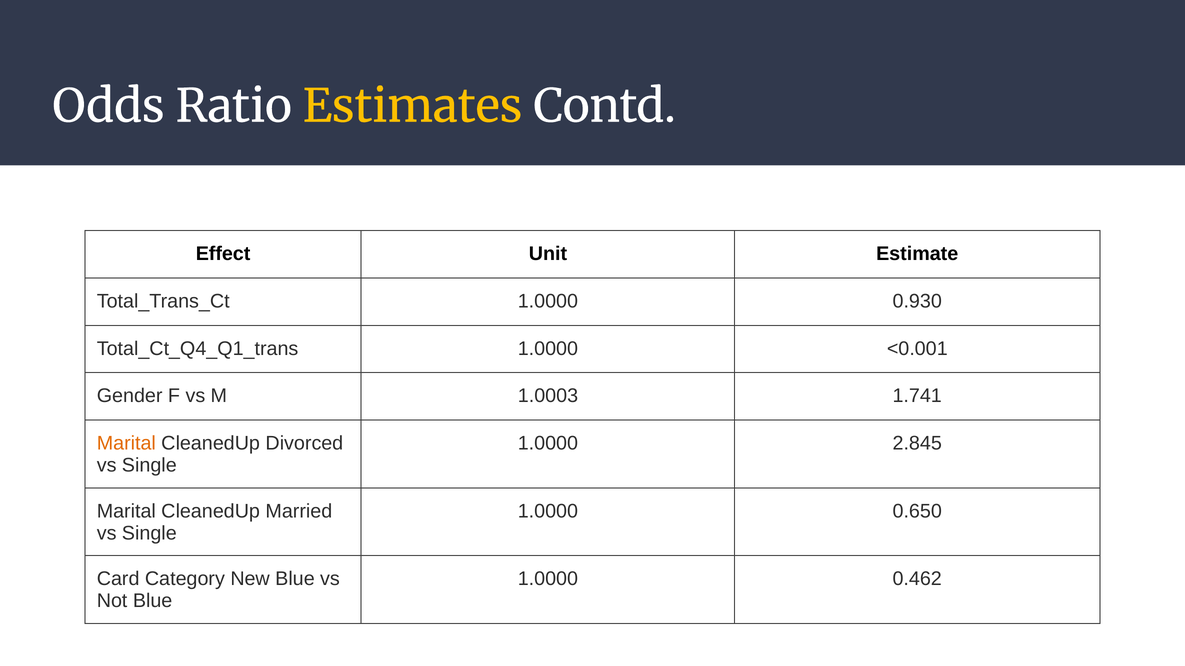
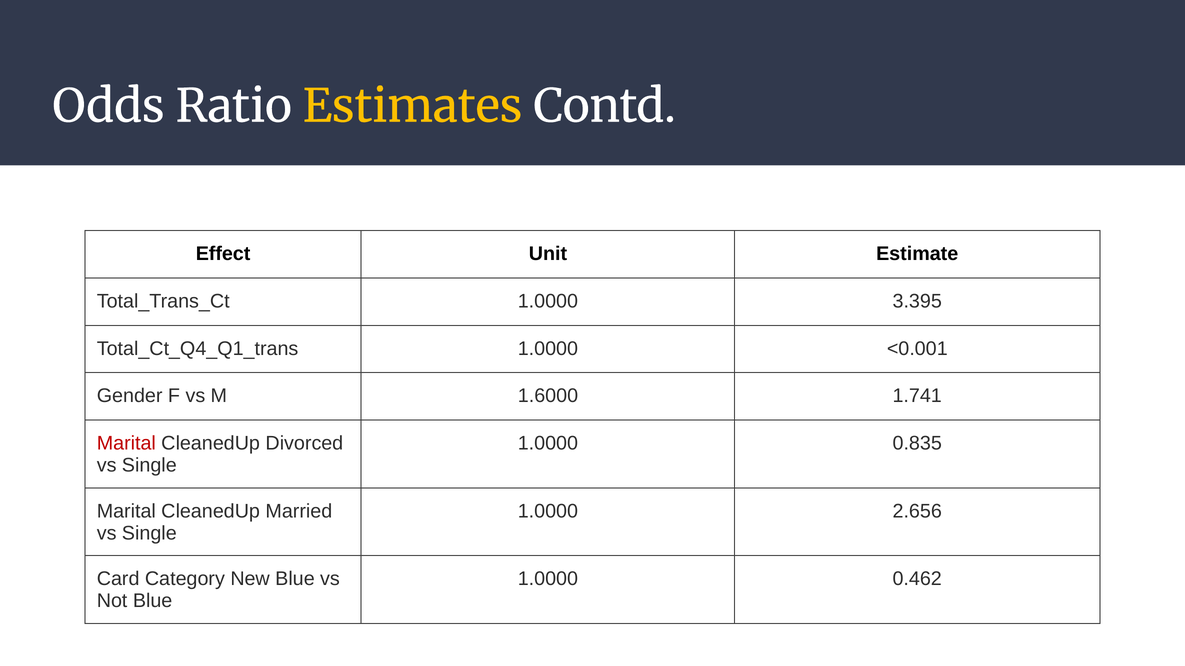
0.930: 0.930 -> 3.395 (917, 302)
1.0003: 1.0003 -> 1.6000 (548, 396)
Marital colour: orange -> red (126, 444)
2.845: 2.845 -> 0.835 (917, 444)
0.650: 0.650 -> 2.656 (917, 511)
